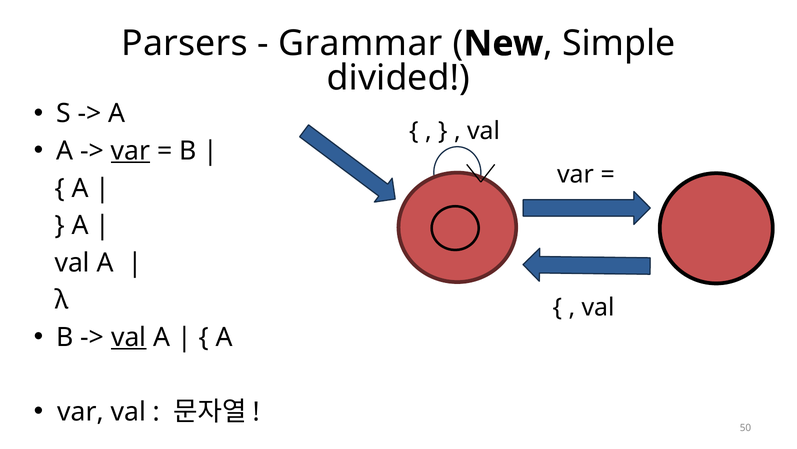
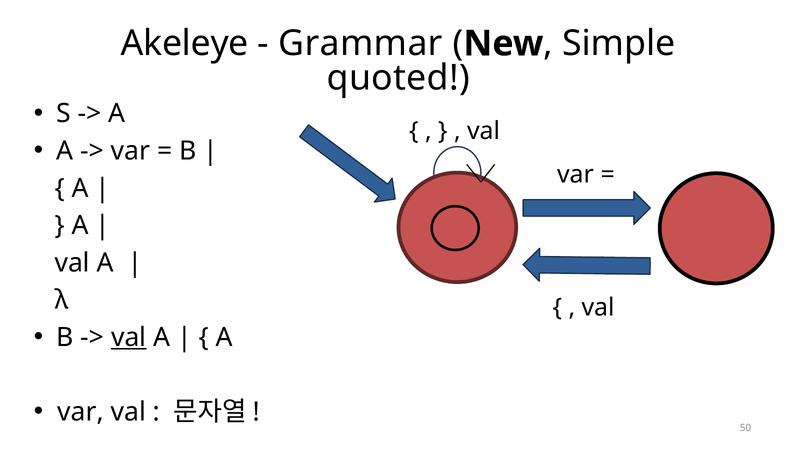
Parsers: Parsers -> Akeleye (185, 44)
divided: divided -> quoted (398, 78)
var underline: present -> none (130, 151)
